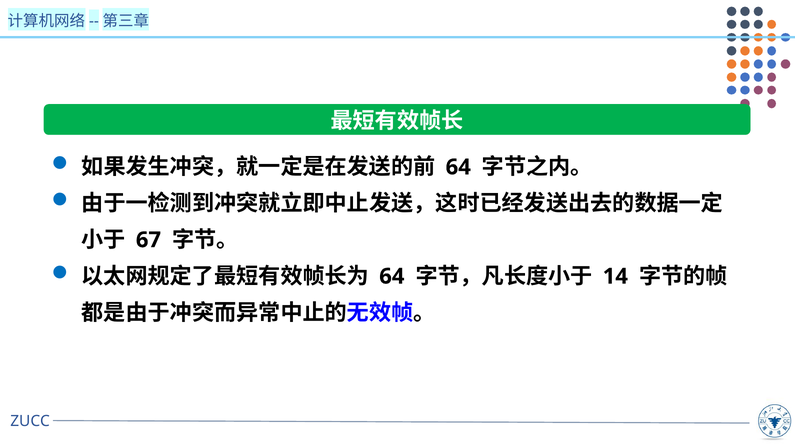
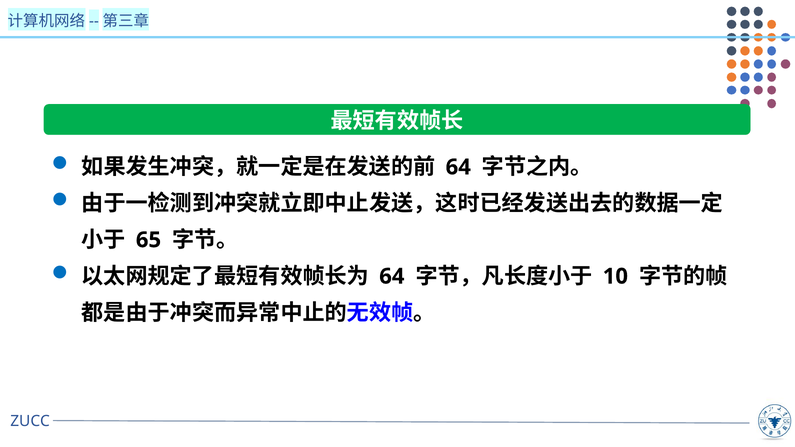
67: 67 -> 65 (148, 240)
14: 14 -> 10 (615, 276)
